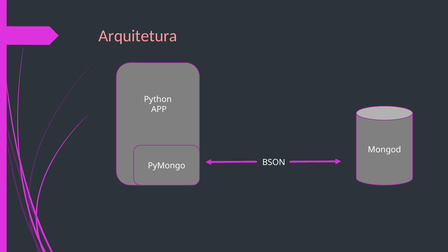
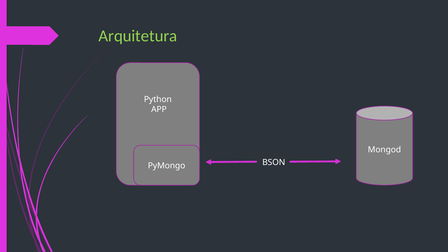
Arquitetura colour: pink -> light green (138, 36)
